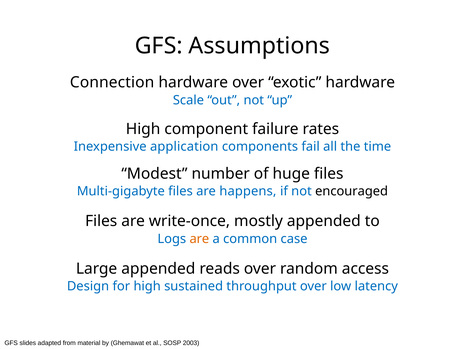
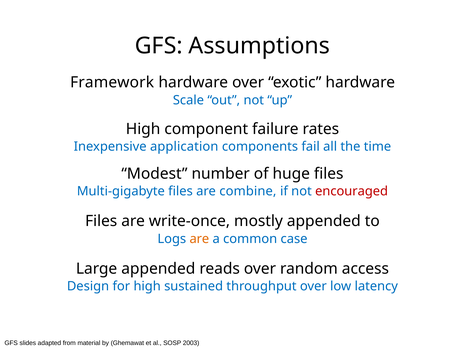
Connection: Connection -> Framework (112, 82)
happens: happens -> combine (248, 191)
encouraged colour: black -> red (352, 191)
